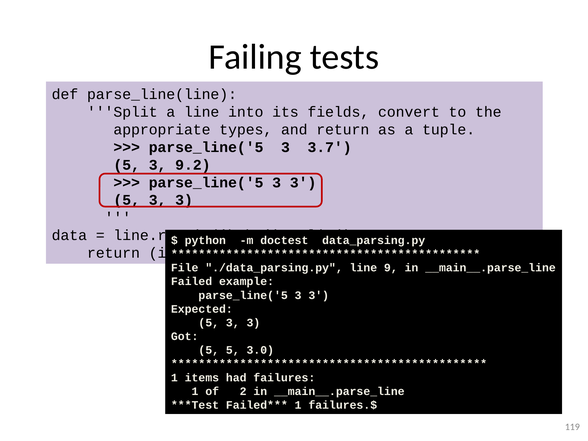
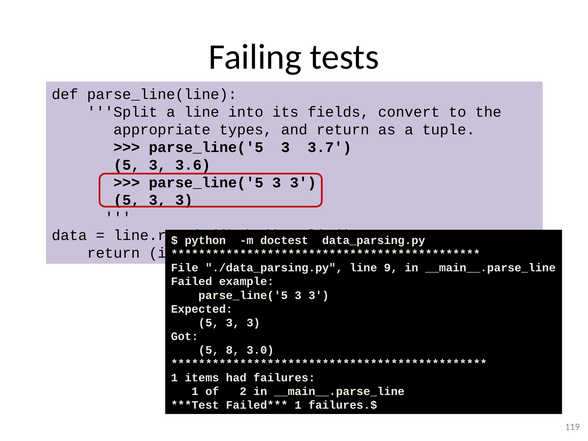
9.2: 9.2 -> 3.6 (193, 165)
5 5: 5 -> 8 (233, 350)
